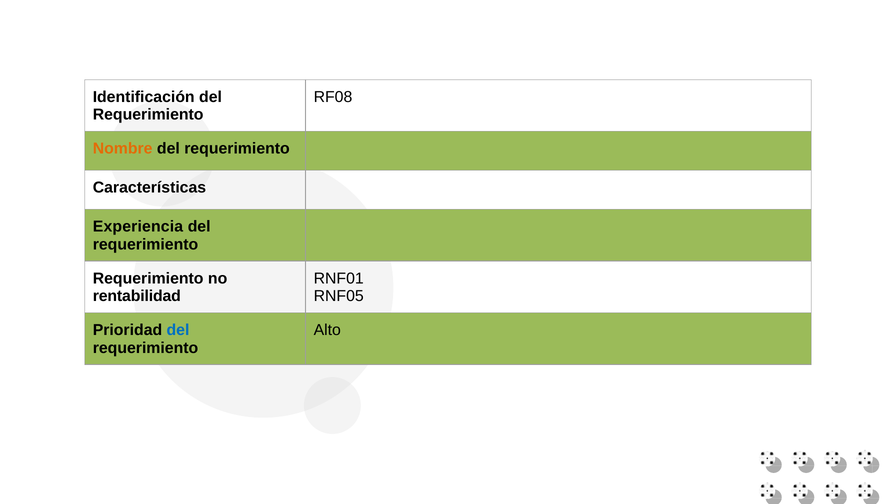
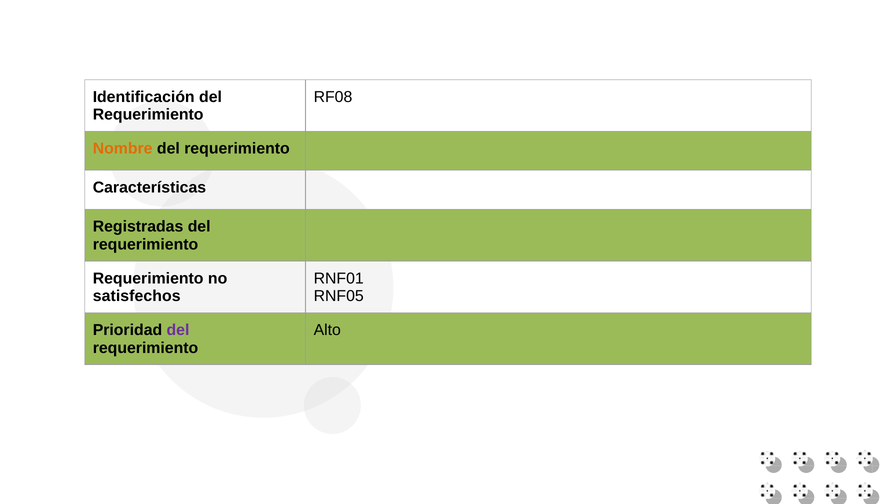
Experiencia: Experiencia -> Registradas (138, 227)
rentabilidad: rentabilidad -> satisfechos (137, 296)
del colour: blue -> purple (178, 330)
